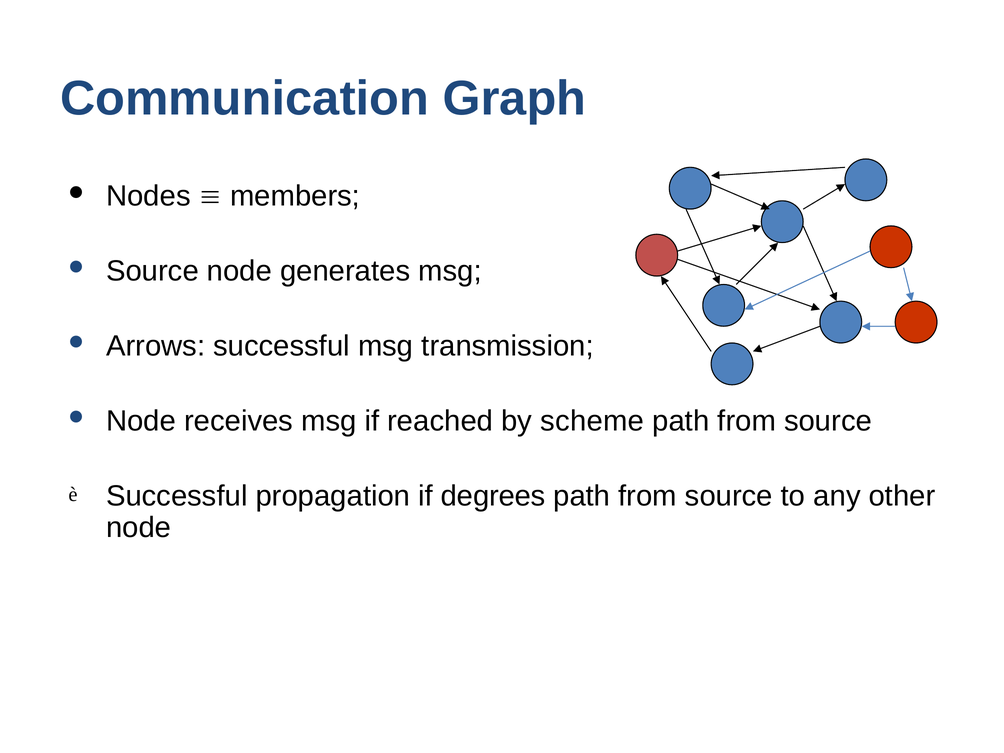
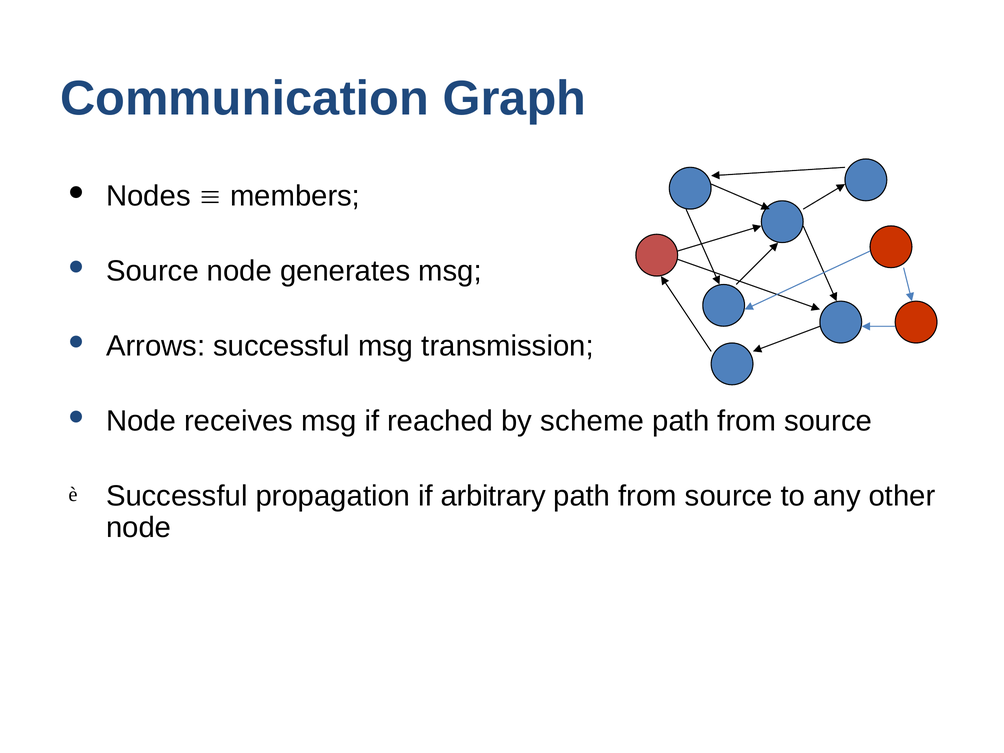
degrees: degrees -> arbitrary (493, 496)
